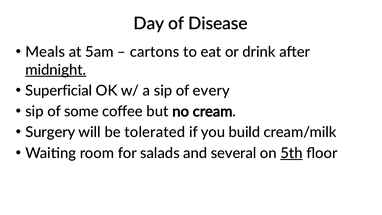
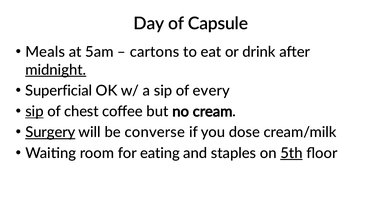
Disease: Disease -> Capsule (218, 24)
sip underline: none -> present (34, 111)
some: some -> chest (81, 111)
Surgery underline: none -> present (50, 132)
tolerated: tolerated -> converse (155, 132)
build: build -> dose (244, 132)
salads: salads -> eating (160, 153)
several: several -> staples (234, 153)
